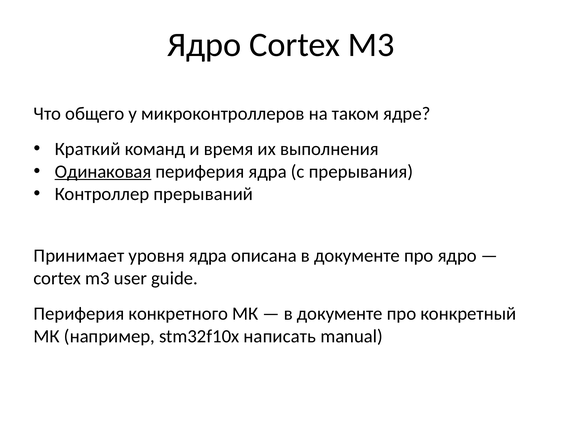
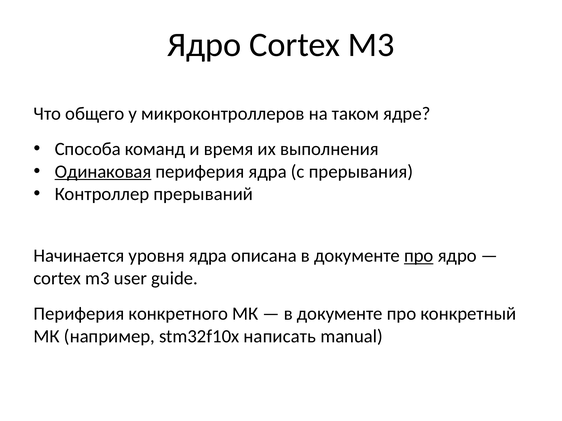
Краткий: Краткий -> Способа (88, 149)
Принимает: Принимает -> Начинается (79, 256)
про underline: none -> present (419, 256)
